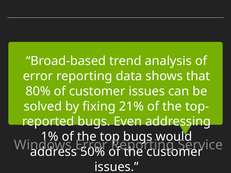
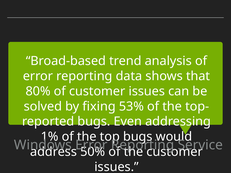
21%: 21% -> 53% (131, 107)
